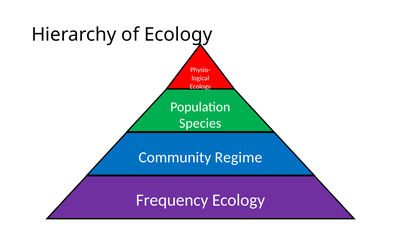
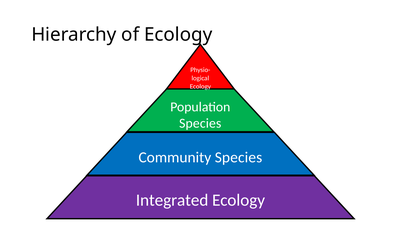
Community Regime: Regime -> Species (238, 157)
Frequency: Frequency -> Integrated (172, 200)
